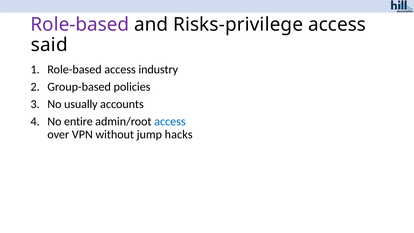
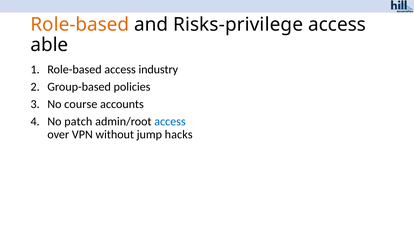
Role-based colour: purple -> orange (80, 25)
said: said -> able (49, 45)
usually: usually -> course (81, 104)
entire: entire -> patch (78, 122)
